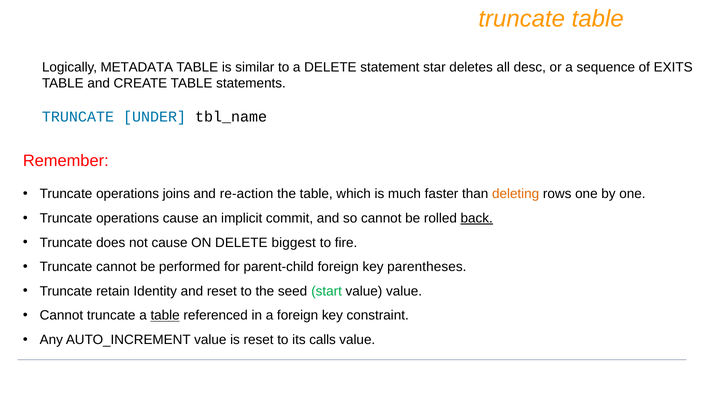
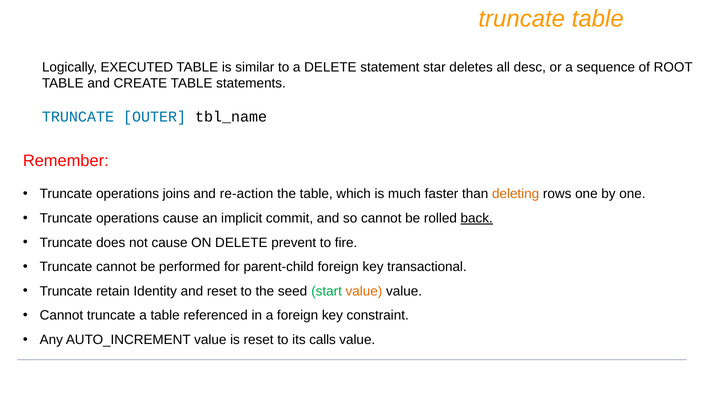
METADATA: METADATA -> EXECUTED (137, 67)
EXITS: EXITS -> ROOT (673, 67)
UNDER: UNDER -> OUTER (155, 117)
biggest: biggest -> prevent (294, 242)
parentheses: parentheses -> transactional (427, 267)
value colour: black -> orange (364, 291)
table underline: present -> none (165, 315)
